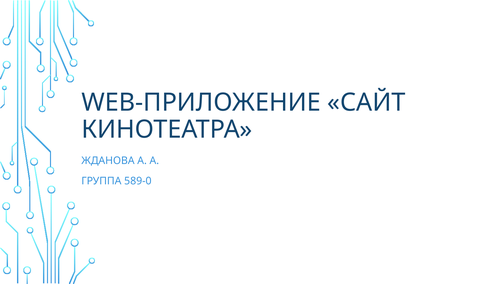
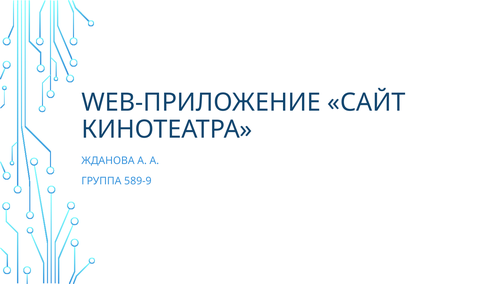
589-0: 589-0 -> 589-9 (138, 181)
